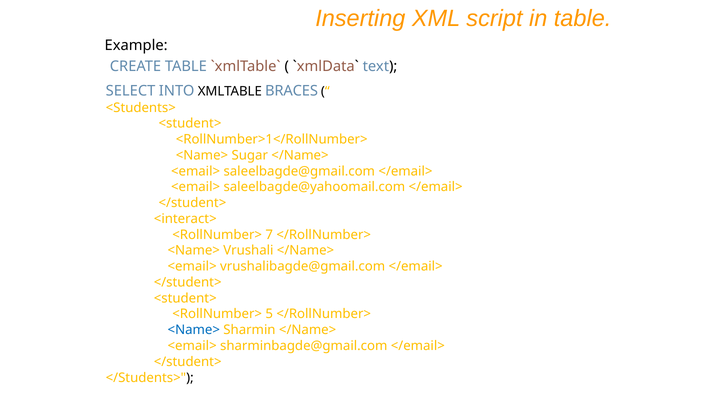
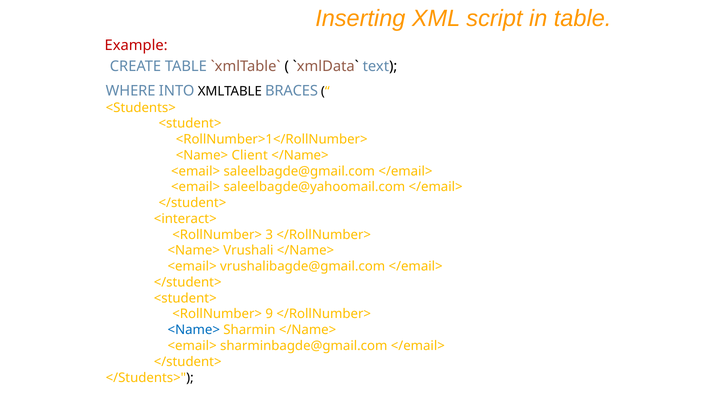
Example colour: black -> red (136, 45)
SELECT: SELECT -> WHERE (131, 91)
Sugar: Sugar -> Client (250, 155)
7: 7 -> 3 (269, 234)
5: 5 -> 9 (269, 314)
